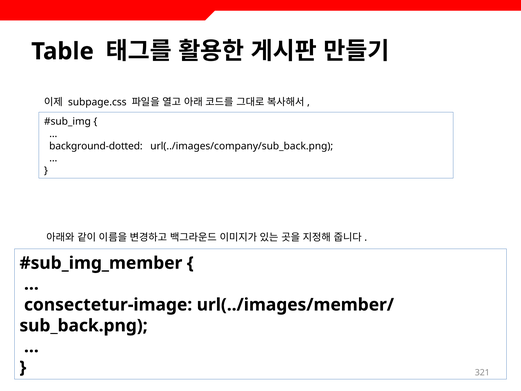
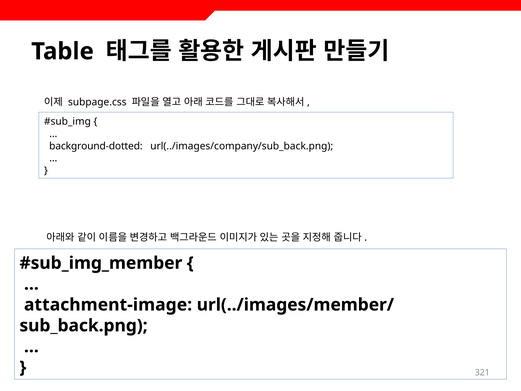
consectetur-image: consectetur-image -> attachment-image (108, 305)
